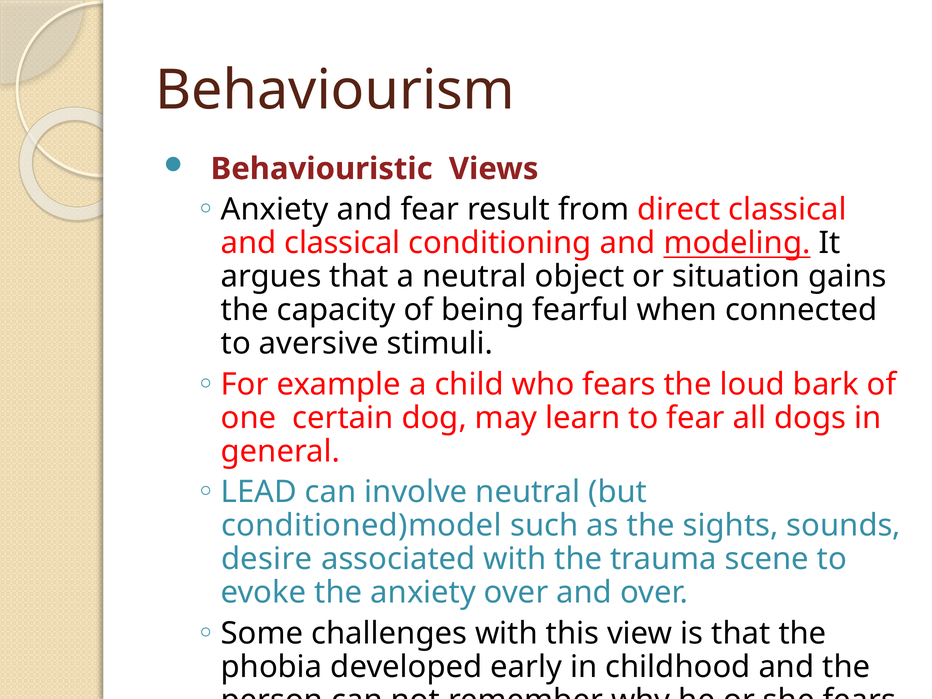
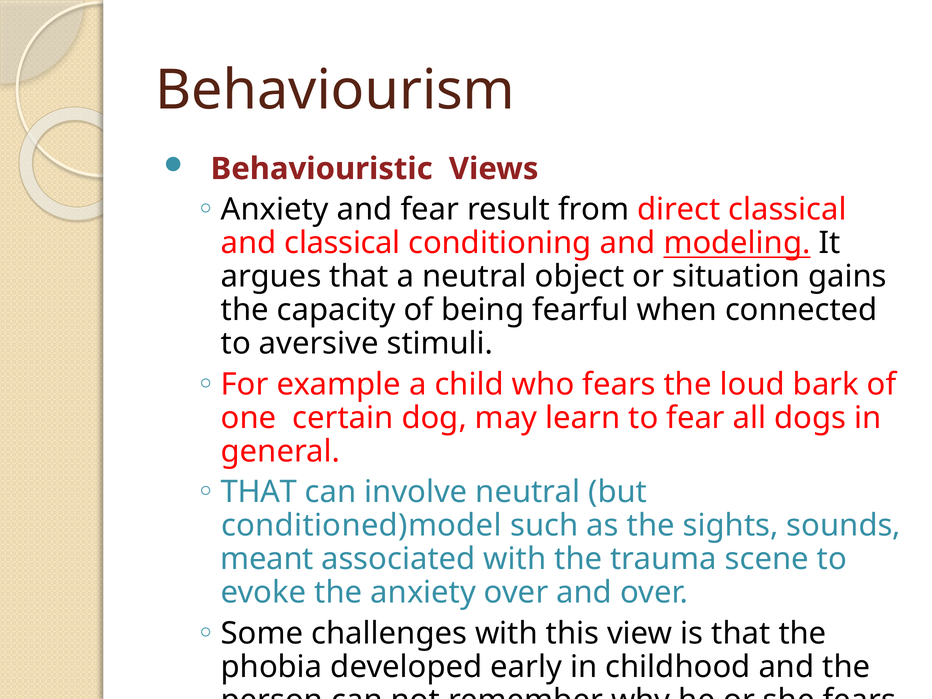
LEAD: LEAD -> THAT (259, 492)
desire: desire -> meant (267, 559)
